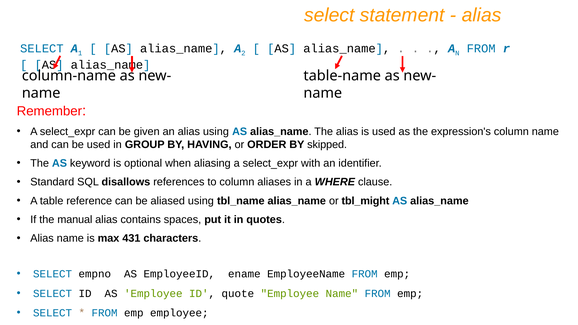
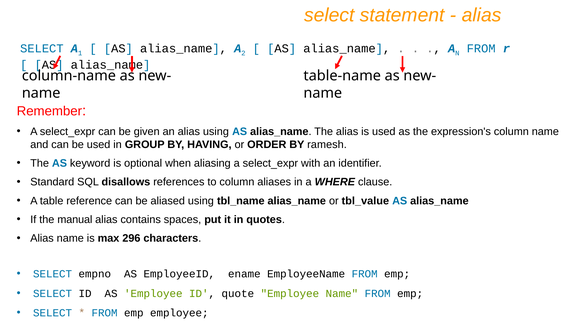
skipped: skipped -> ramesh (327, 145)
tbl_might: tbl_might -> tbl_value (365, 201)
431: 431 -> 296 (131, 238)
